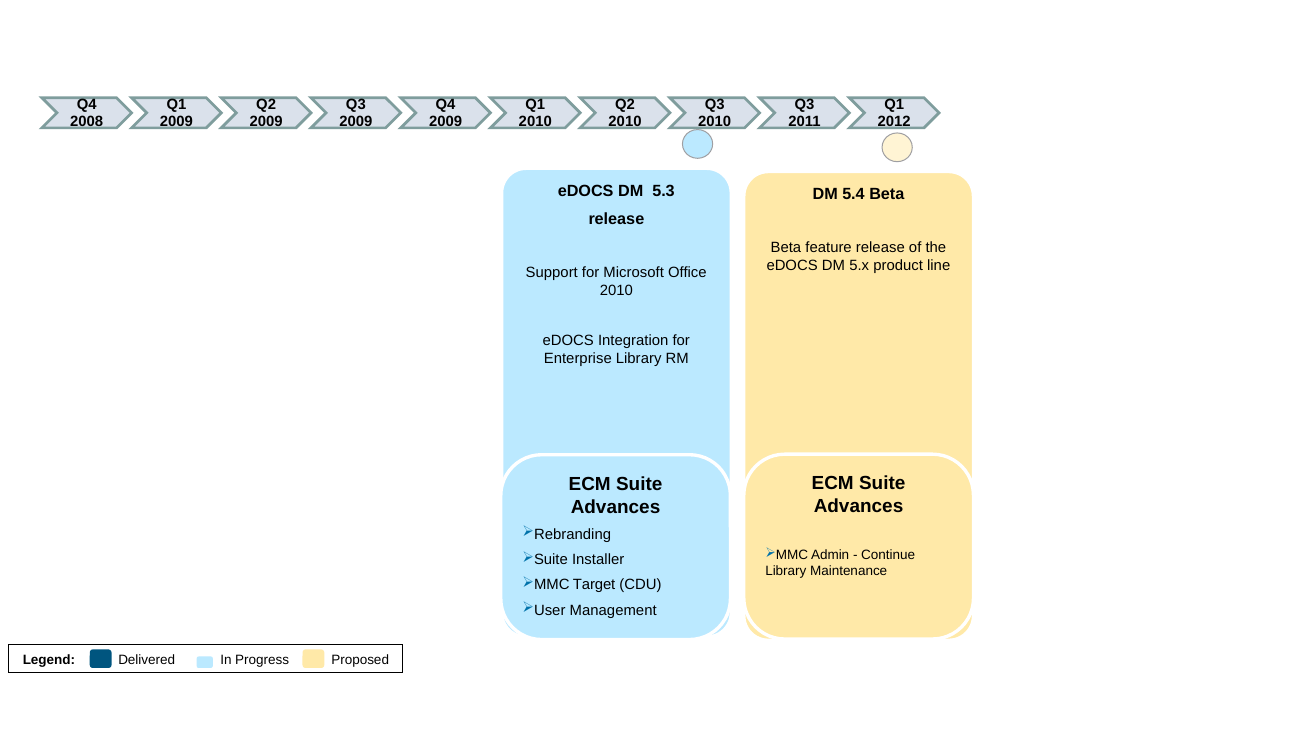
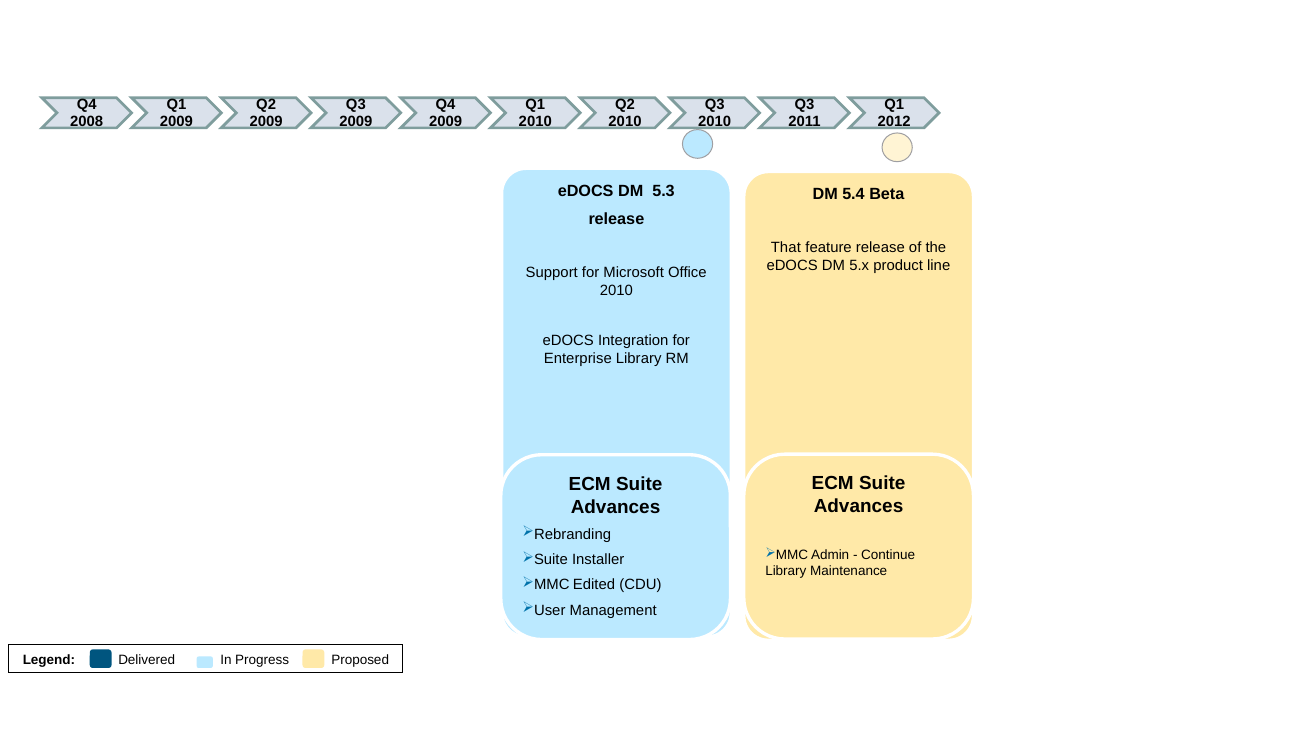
Beta: Beta -> That (786, 248)
Target: Target -> Edited (594, 585)
